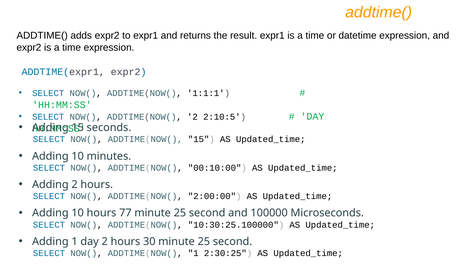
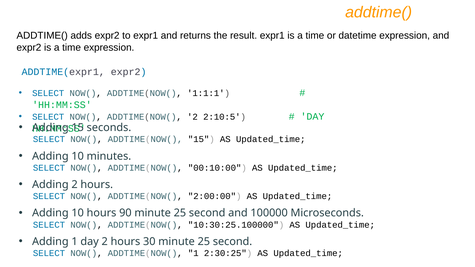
77: 77 -> 90 (125, 213)
